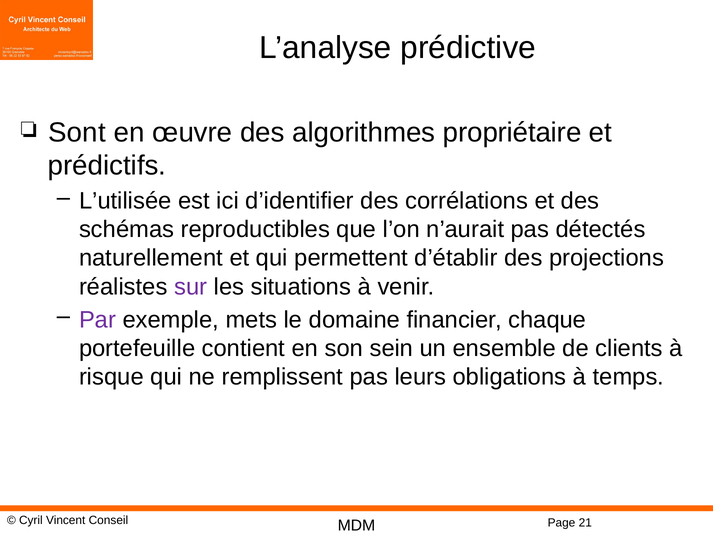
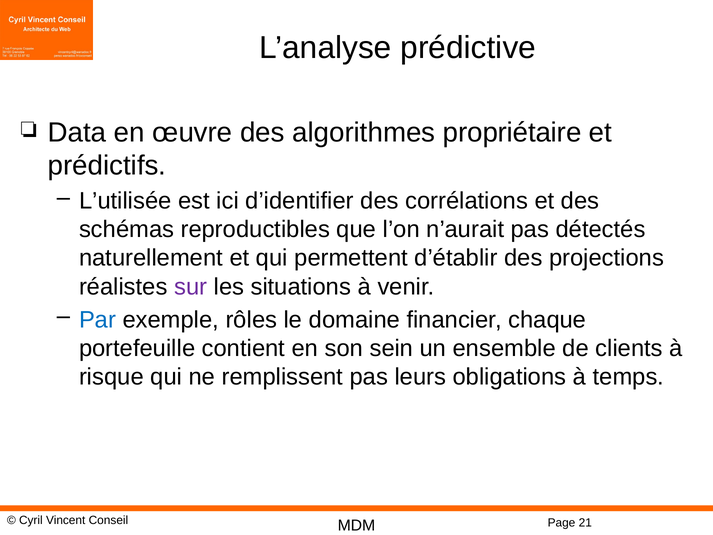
Sont: Sont -> Data (77, 132)
Par colour: purple -> blue (98, 320)
mets: mets -> rôles (251, 320)
